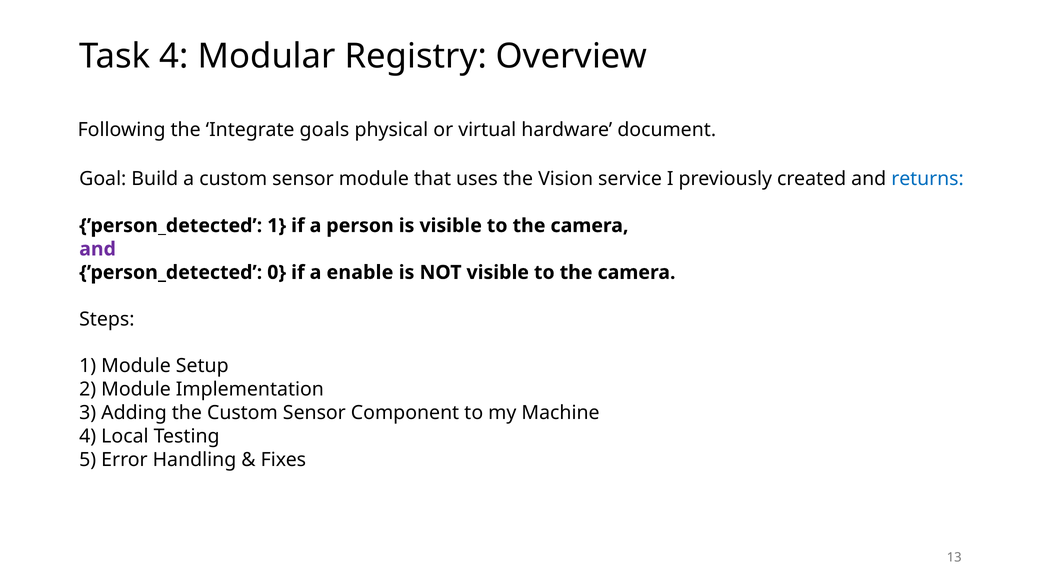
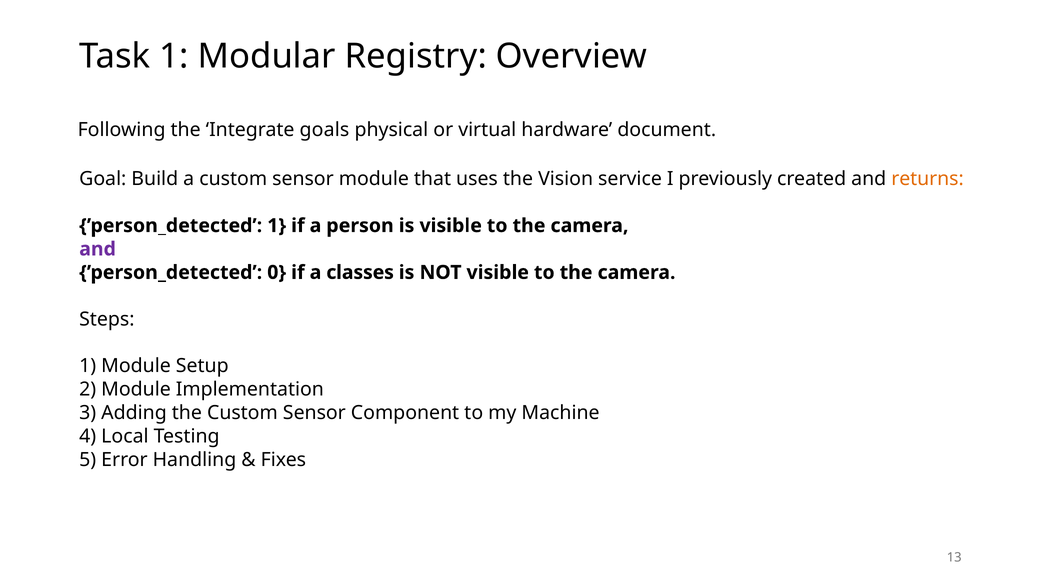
Task 4: 4 -> 1 (174, 56)
returns colour: blue -> orange (928, 179)
enable: enable -> classes (360, 273)
